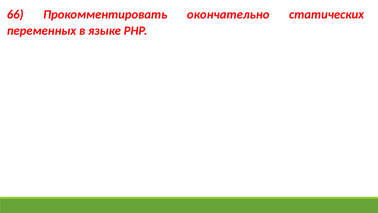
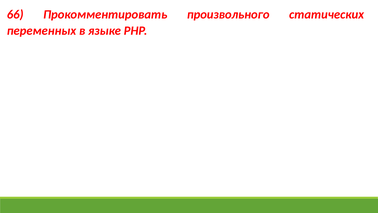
окончательно: окончательно -> произвольного (228, 15)
